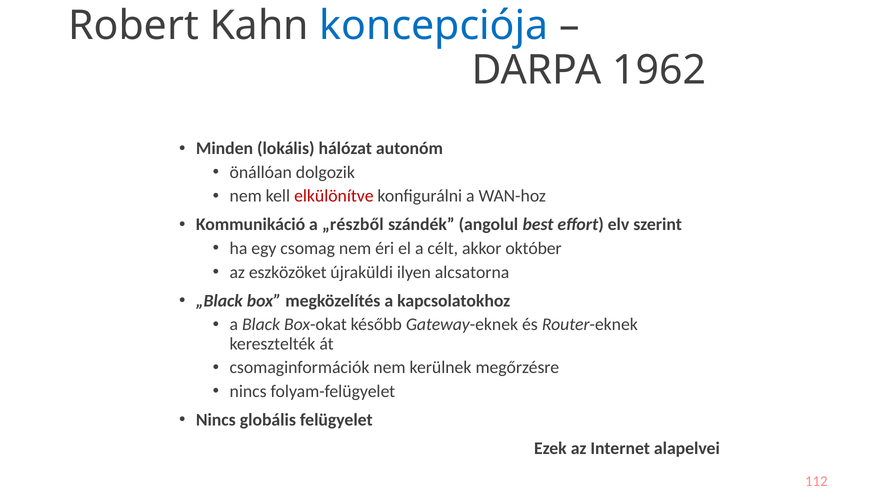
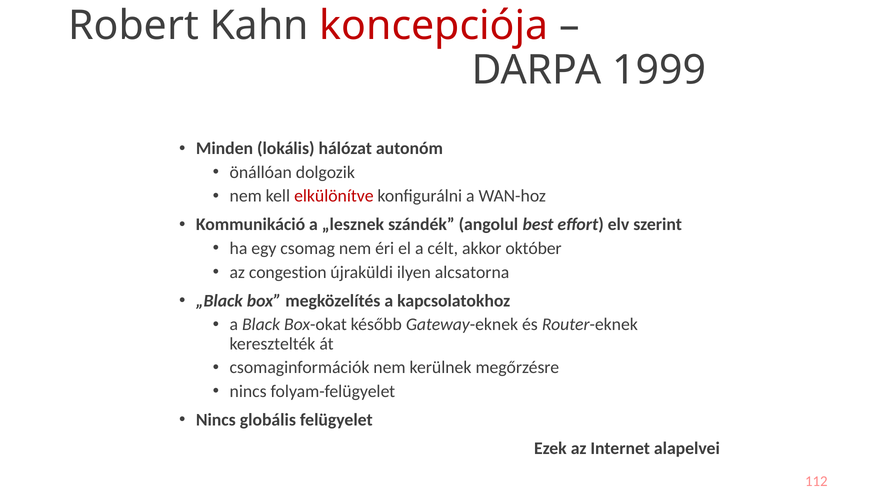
koncepciója colour: blue -> red (434, 26)
1962: 1962 -> 1999 (659, 70)
„részből: „részből -> „lesznek (353, 225)
eszközöket: eszközöket -> congestion (288, 272)
